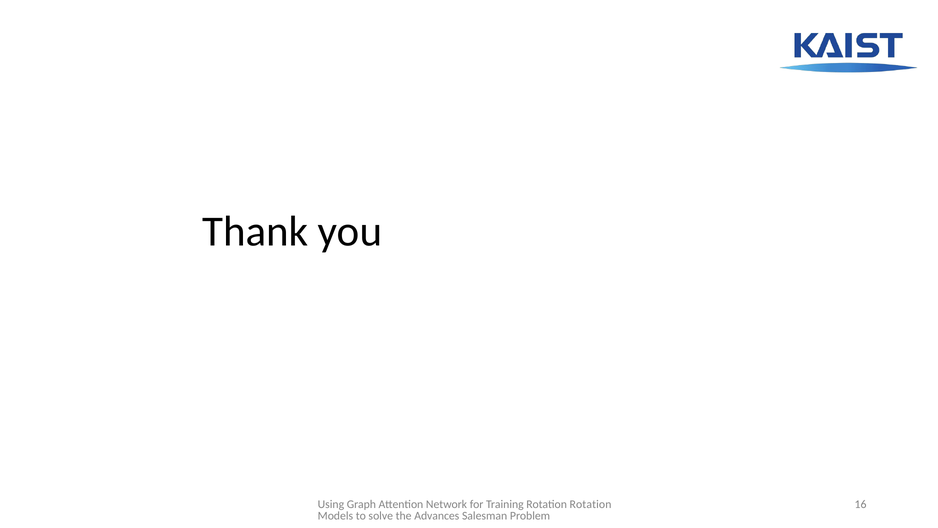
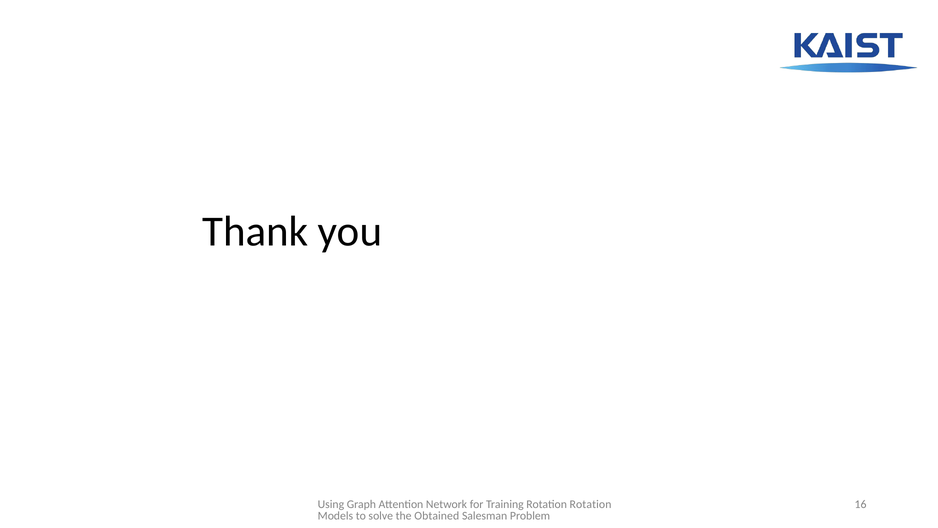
Advances: Advances -> Obtained (437, 516)
